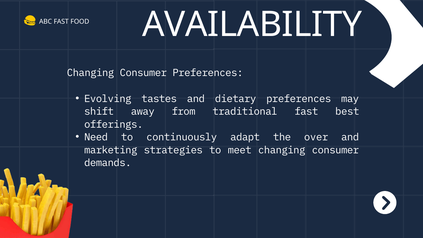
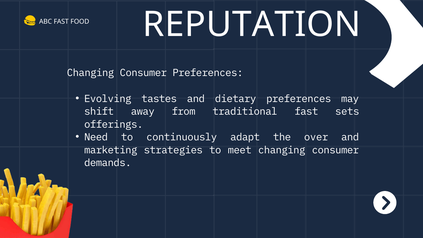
AVAILABILITY: AVAILABILITY -> REPUTATION (252, 25)
best: best -> sets (347, 111)
